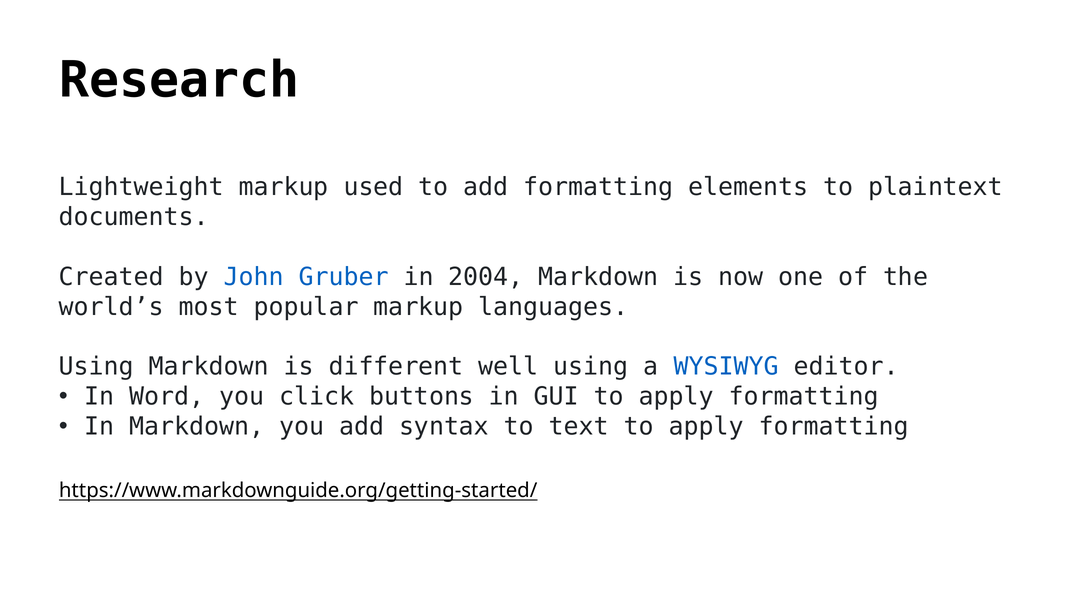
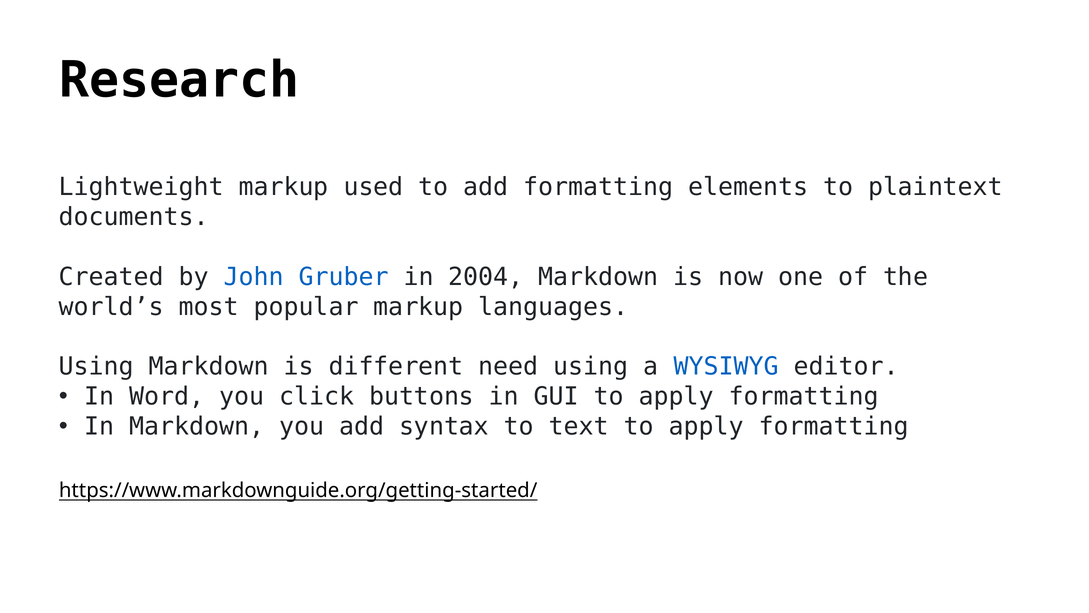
well: well -> need (508, 366)
